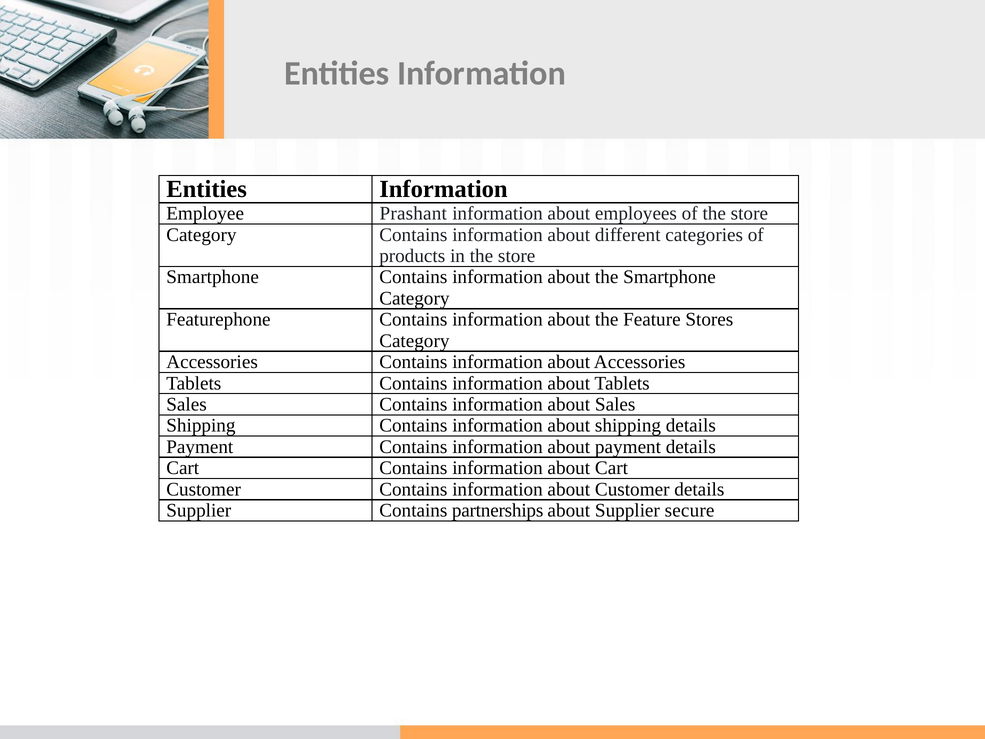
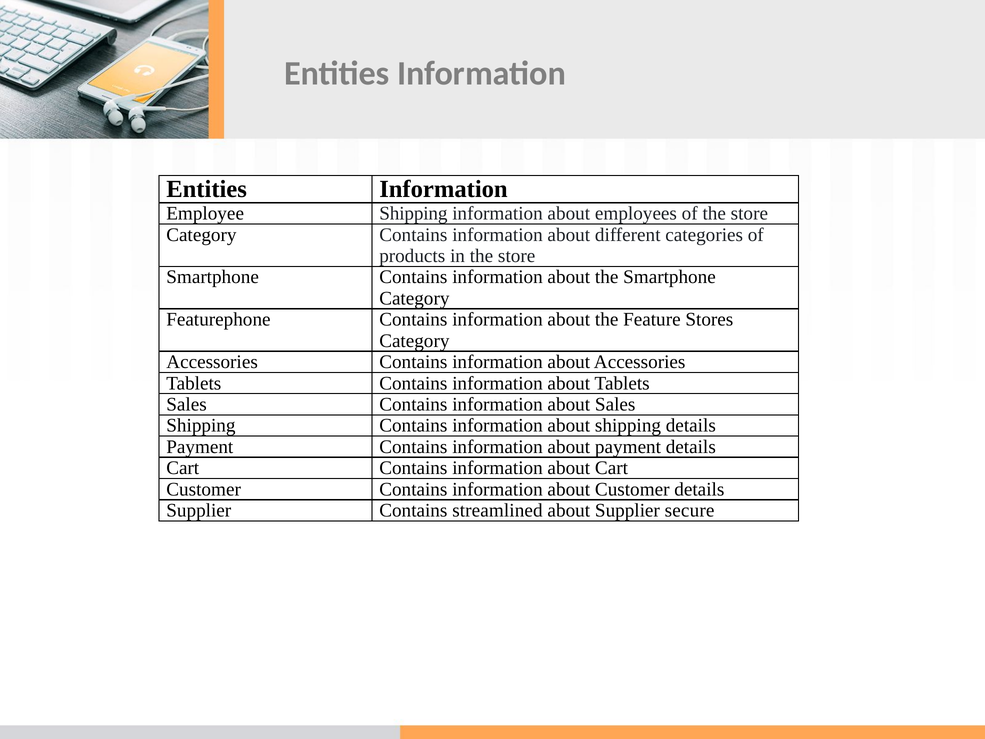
Employee Prashant: Prashant -> Shipping (413, 213)
partnerships: partnerships -> streamlined (497, 510)
